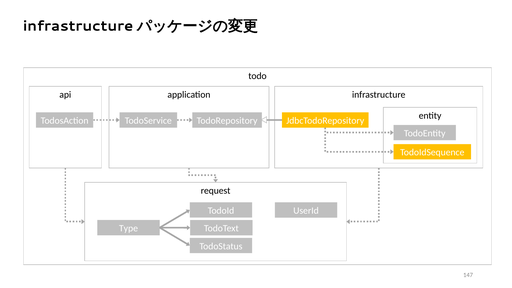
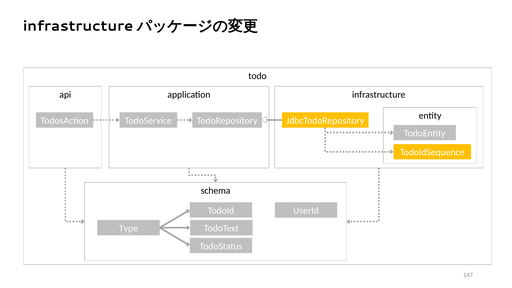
request: request -> schema (216, 191)
